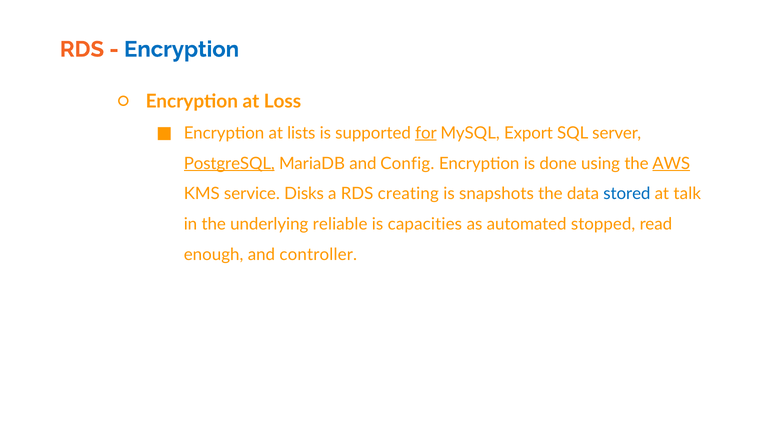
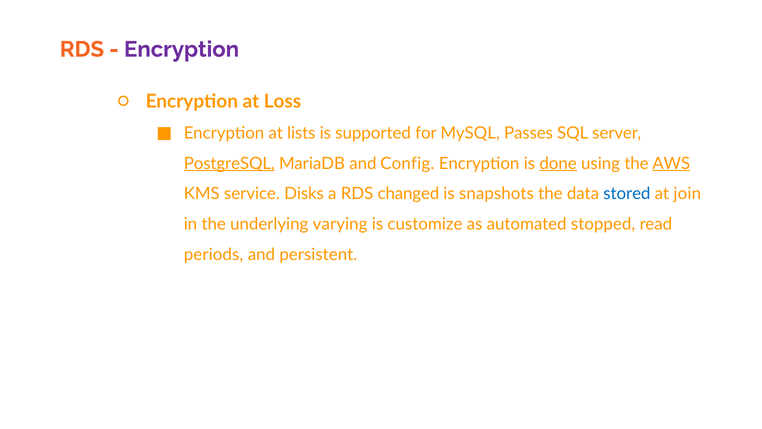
Encryption colour: blue -> purple (182, 49)
for underline: present -> none (426, 133)
Export: Export -> Passes (528, 133)
done underline: none -> present (558, 163)
creating: creating -> changed (408, 194)
talk: talk -> join (687, 194)
reliable: reliable -> varying (340, 224)
capacities: capacities -> customize (425, 224)
enough: enough -> periods (214, 255)
controller: controller -> persistent (318, 255)
